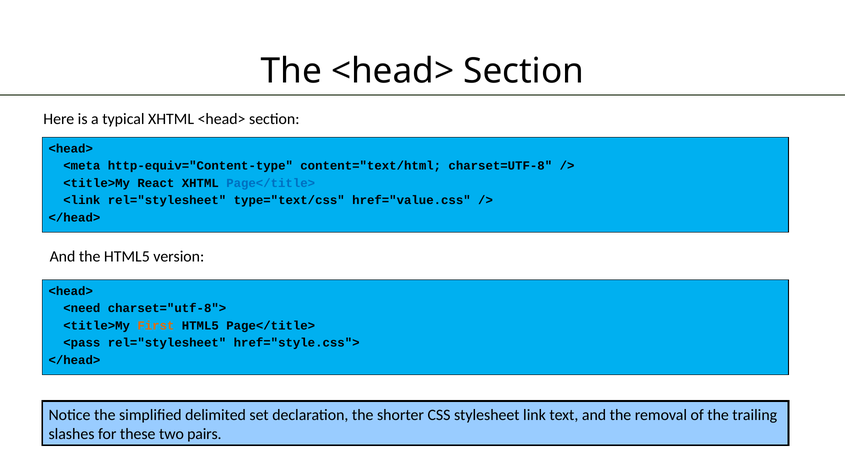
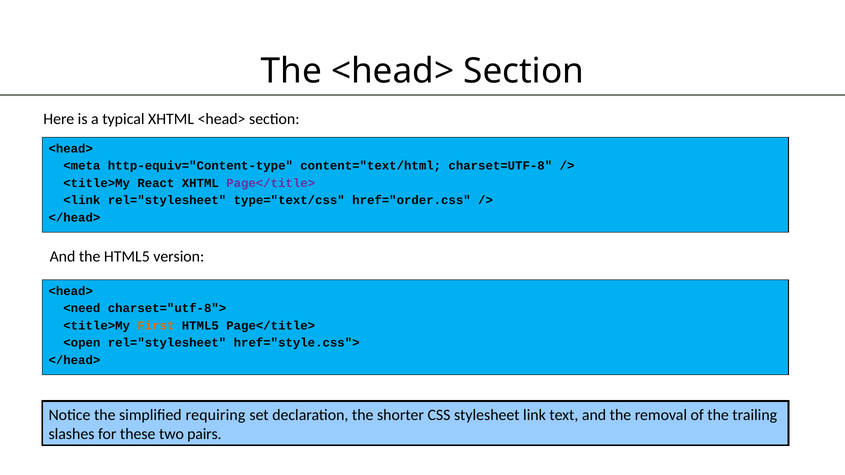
Page</title> colour: blue -> purple (271, 183)
href="value.css: href="value.css -> href="order.css (411, 200)
<pass: <pass -> <open (82, 343)
delimited: delimited -> requiring (215, 415)
